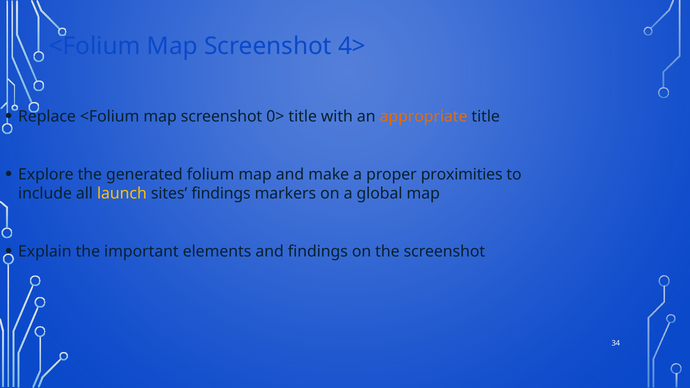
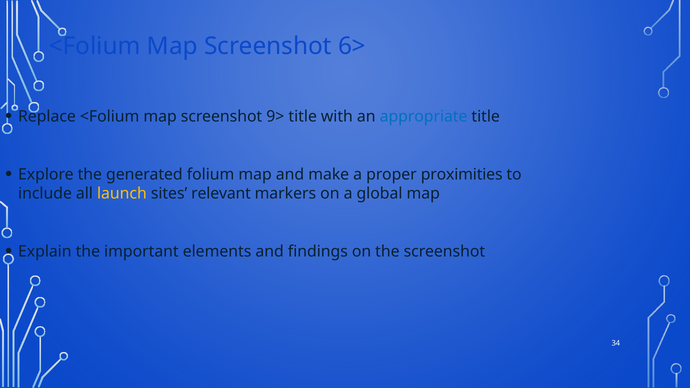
4>: 4> -> 6> (352, 46)
0>: 0> -> 9> (275, 116)
appropriate colour: orange -> blue (424, 116)
sites findings: findings -> relevant (221, 193)
